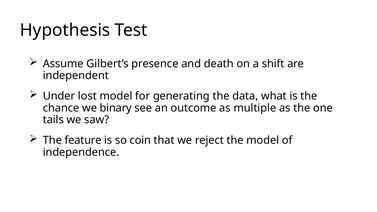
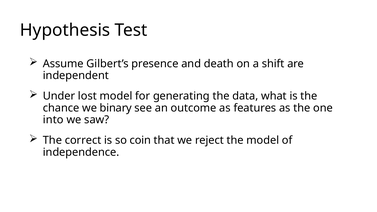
multiple: multiple -> features (255, 108)
tails: tails -> into (53, 120)
feature: feature -> correct (83, 140)
